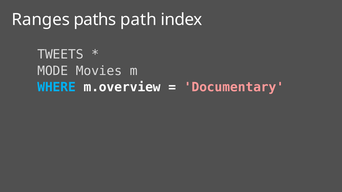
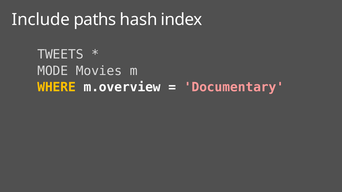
Ranges: Ranges -> Include (41, 20)
path: path -> hash (139, 20)
WHERE colour: light blue -> yellow (57, 87)
